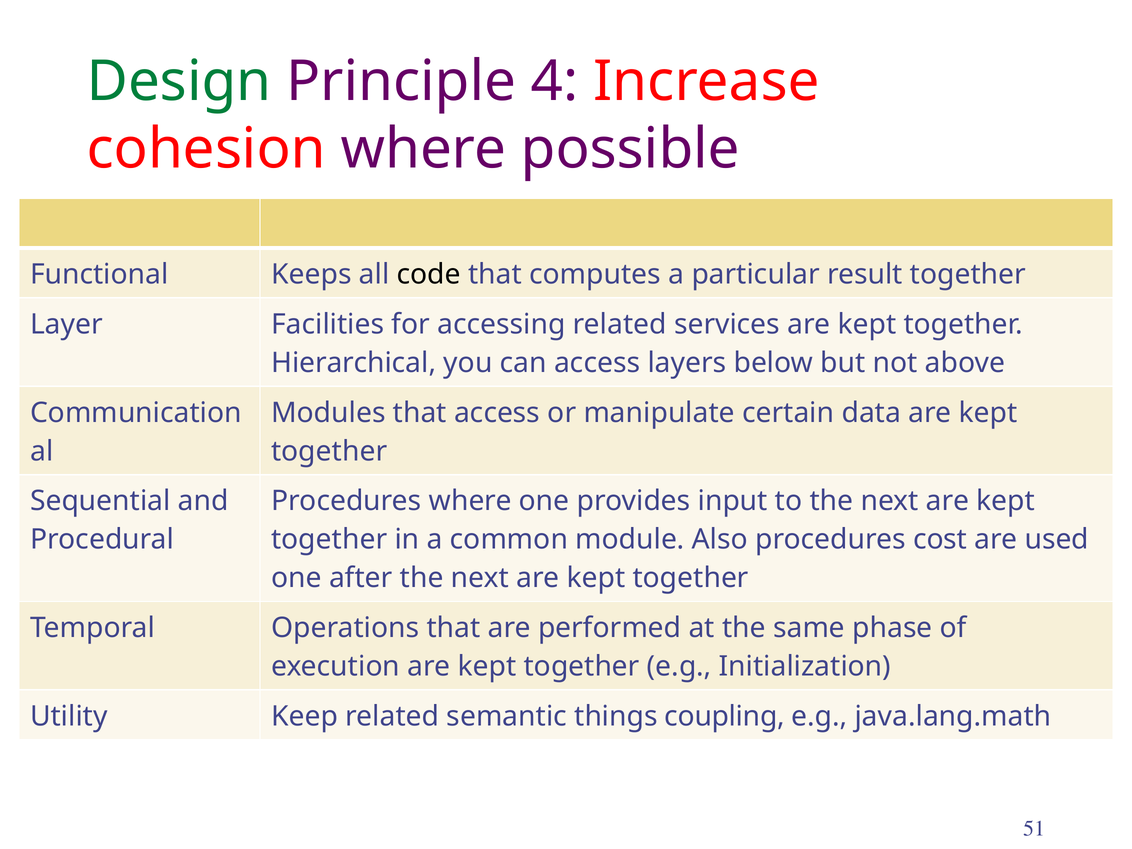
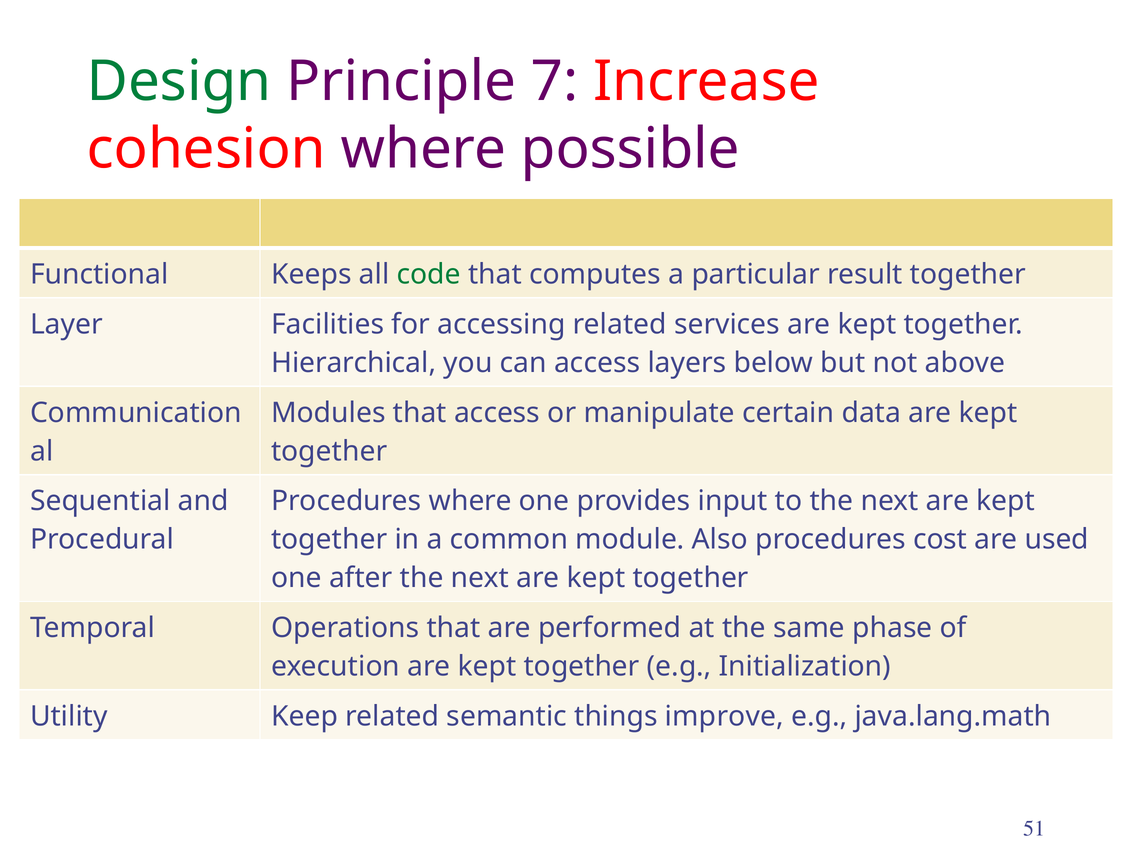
4: 4 -> 7 (555, 81)
code colour: black -> green (429, 274)
coupling: coupling -> improve (724, 716)
